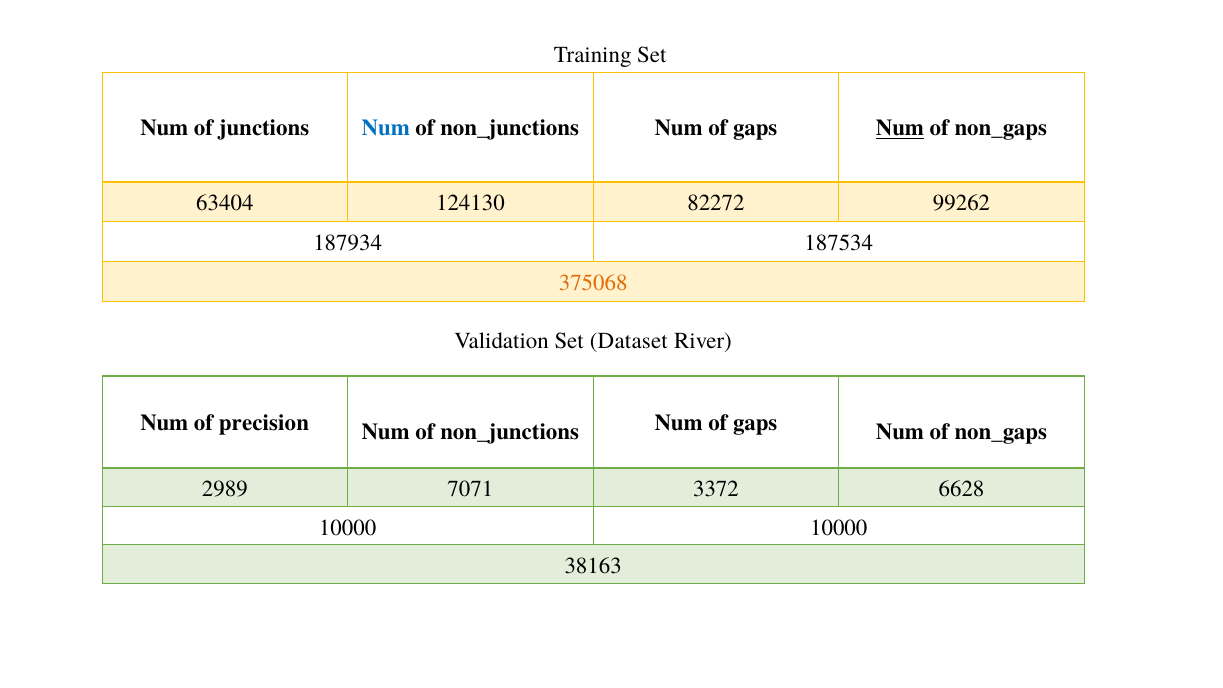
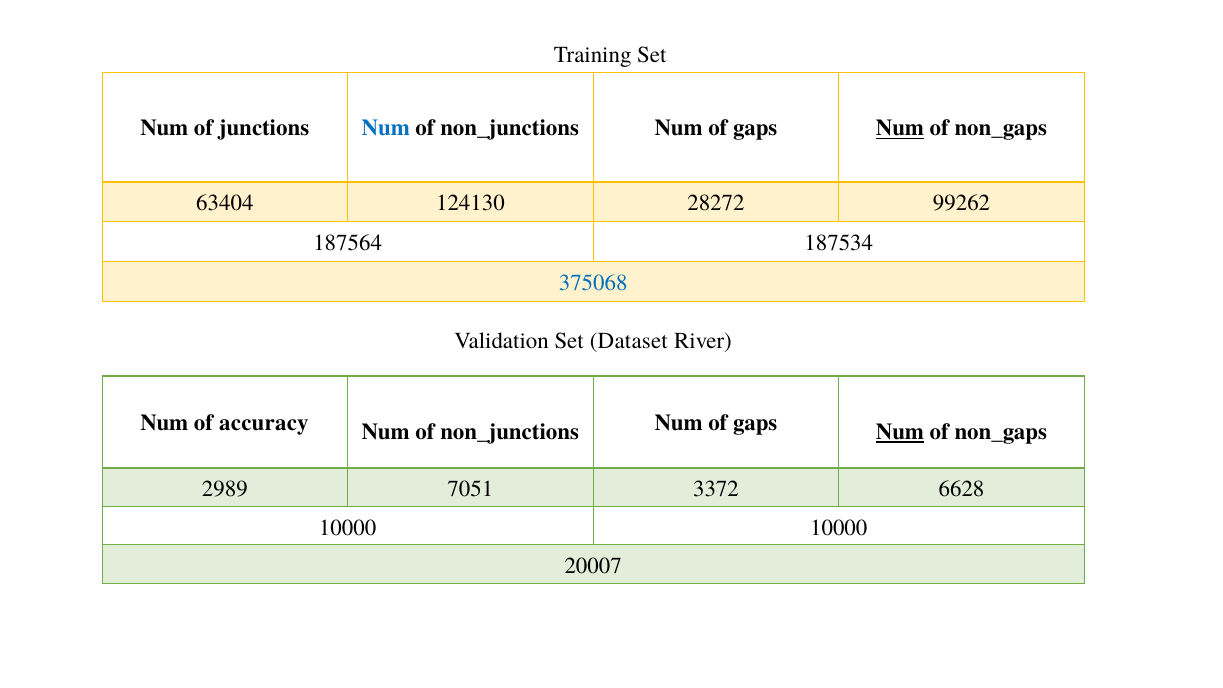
82272: 82272 -> 28272 (716, 203)
187934: 187934 -> 187564 (348, 243)
375068 colour: orange -> blue (593, 283)
precision: precision -> accuracy (264, 423)
Num underline: none -> present (900, 432)
7071: 7071 -> 7051 (470, 489)
38163: 38163 -> 20007 (593, 566)
